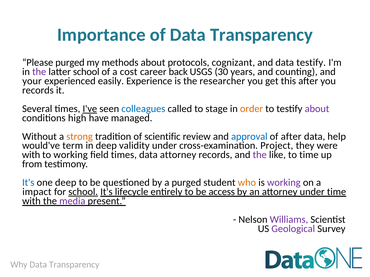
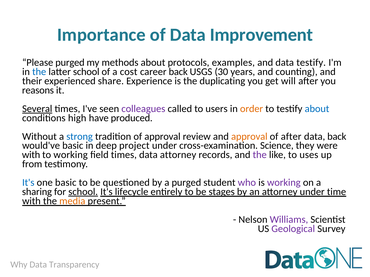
of Data Transparency: Transparency -> Improvement (261, 35)
cognizant: cognizant -> examples (233, 63)
the colour: purple -> blue (39, 72)
your: your -> their (32, 81)
easily: easily -> share (111, 81)
researcher: researcher -> duplicating (222, 81)
this: this -> will (288, 81)
records: records -> reasons (38, 90)
Several underline: none -> present (37, 109)
I've underline: present -> none (90, 109)
colleagues colour: blue -> purple (143, 109)
stage: stage -> users (217, 109)
about colour: purple -> blue (317, 109)
managed: managed -> produced (132, 118)
strong colour: orange -> blue (80, 137)
of scientific: scientific -> approval (162, 137)
approval colour: blue -> orange (249, 137)
data help: help -> back (337, 137)
would've term: term -> basic (73, 146)
validity: validity -> project (134, 146)
Project: Project -> Science (277, 146)
to time: time -> uses (309, 155)
one deep: deep -> basic (66, 183)
who colour: orange -> purple (247, 183)
impact: impact -> sharing (37, 192)
access: access -> stages (222, 192)
media colour: purple -> orange (72, 201)
